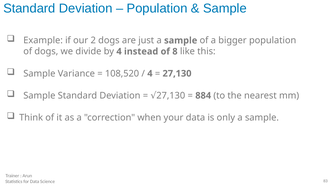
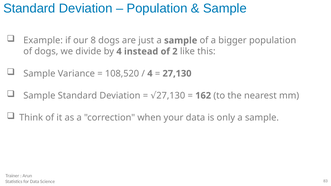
2: 2 -> 8 (93, 40)
8: 8 -> 2 (175, 52)
884: 884 -> 162 (203, 96)
